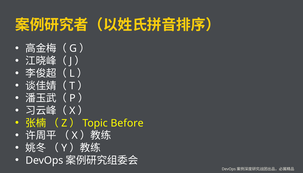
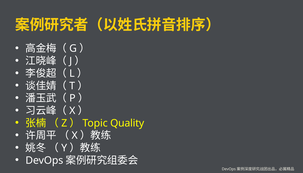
Before: Before -> Quality (127, 123)
